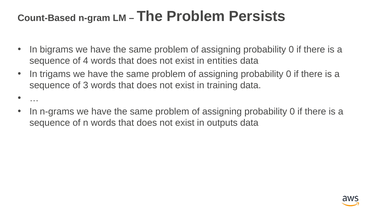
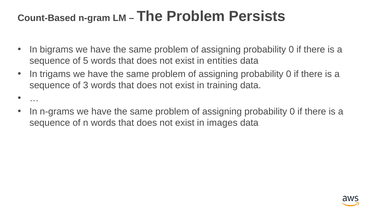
4: 4 -> 5 (86, 61)
outputs: outputs -> images (222, 123)
